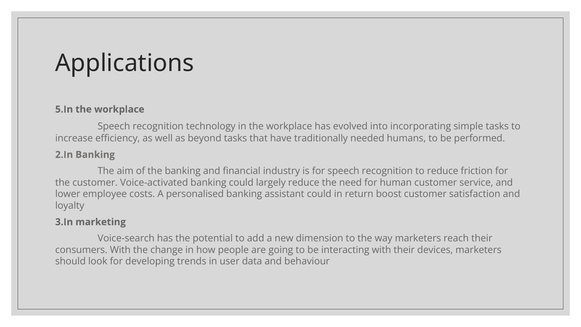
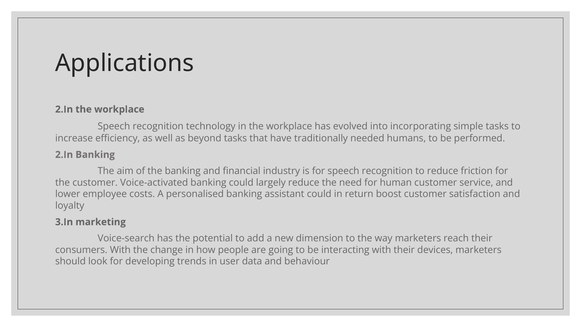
5.In: 5.In -> 2.In (64, 109)
